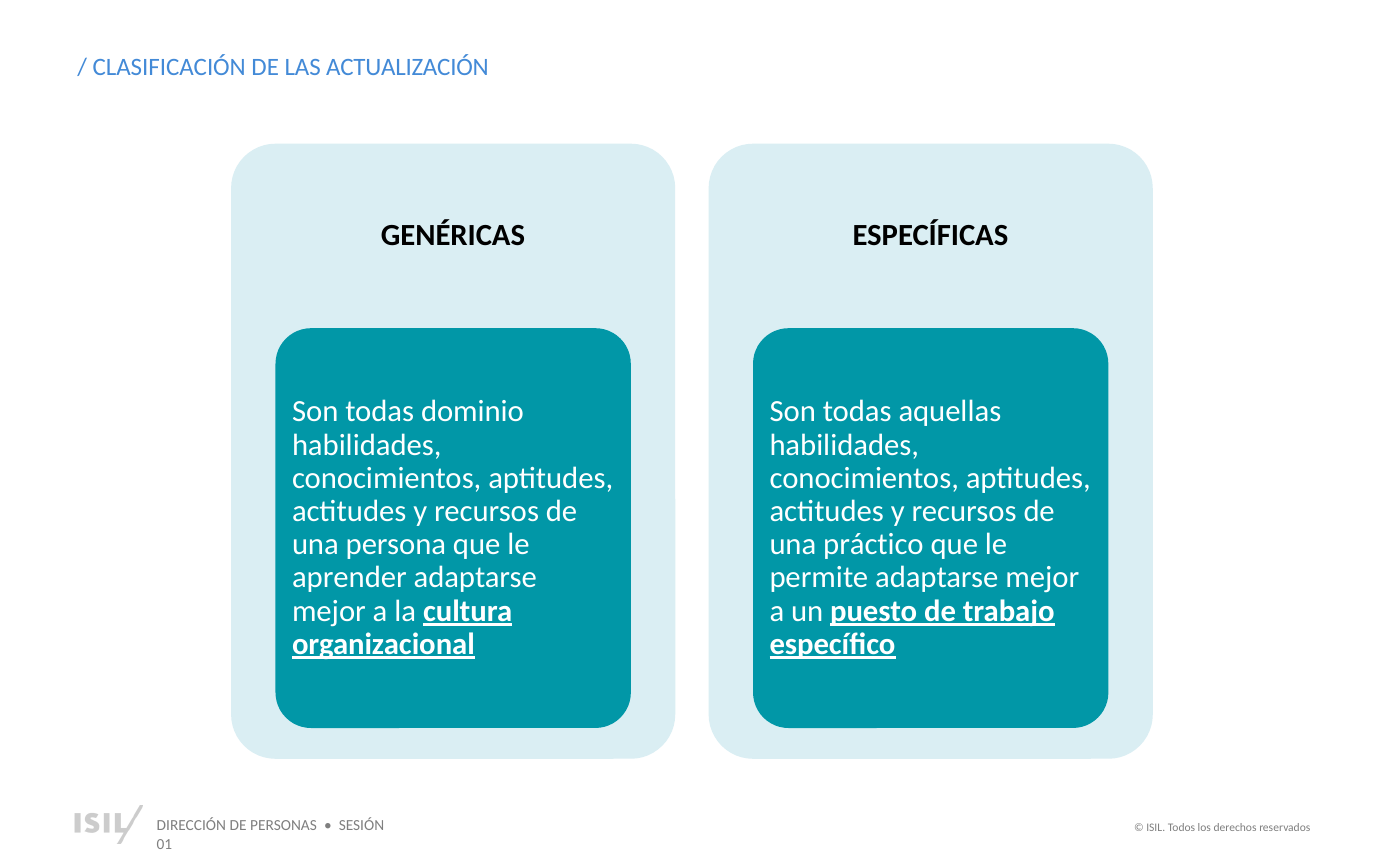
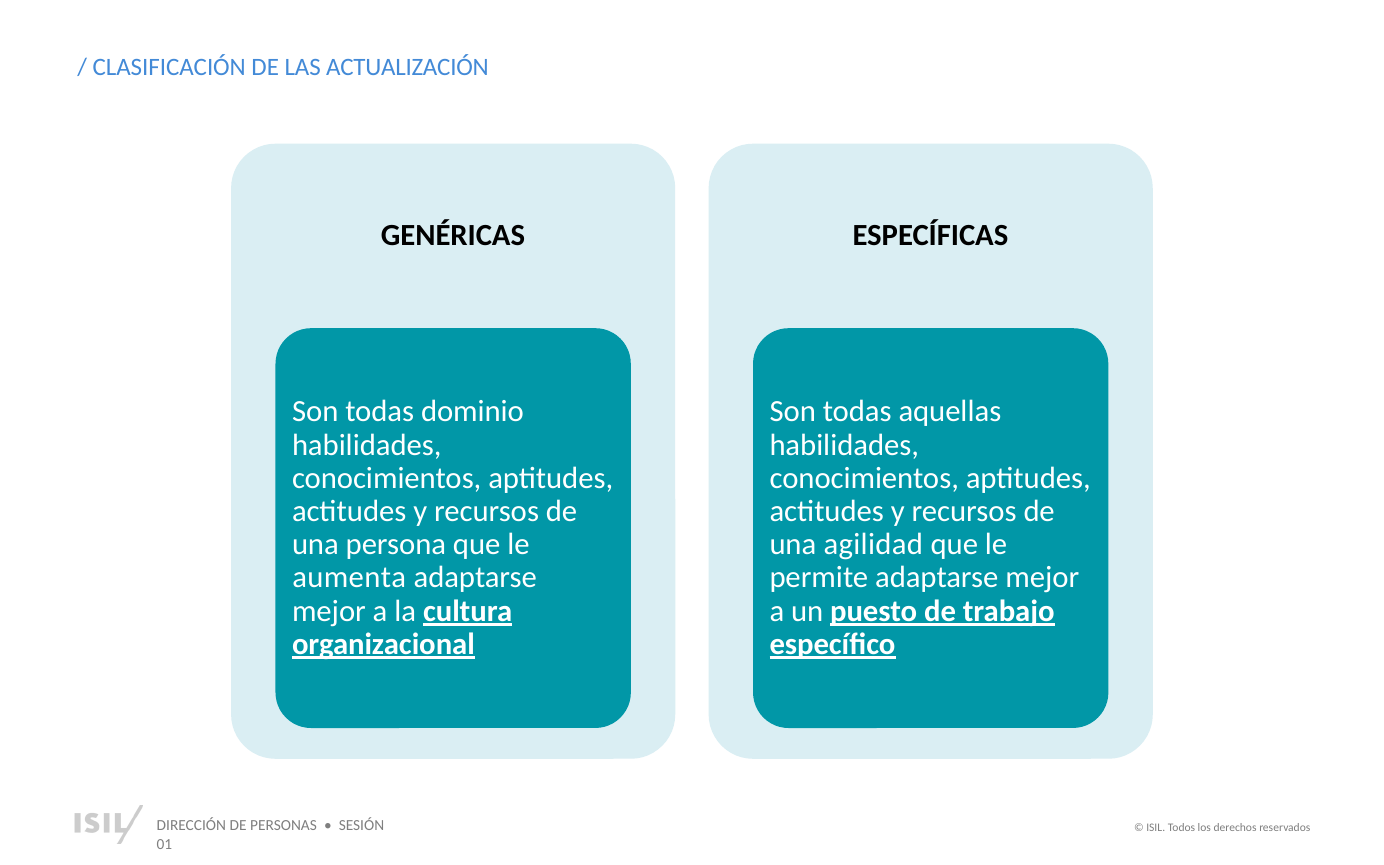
práctico: práctico -> agilidad (873, 544)
aprender: aprender -> aumenta (349, 578)
